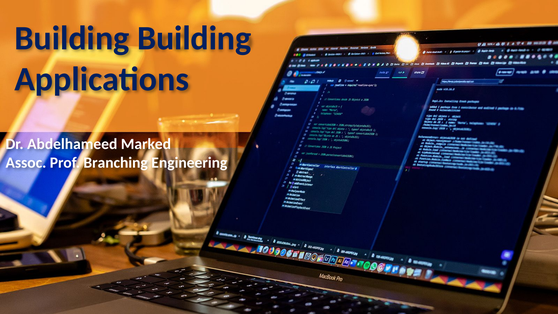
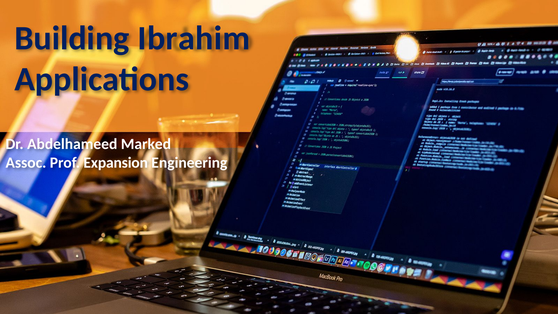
Building Building: Building -> Ibrahim (194, 38)
Branching: Branching -> Expansion (116, 163)
